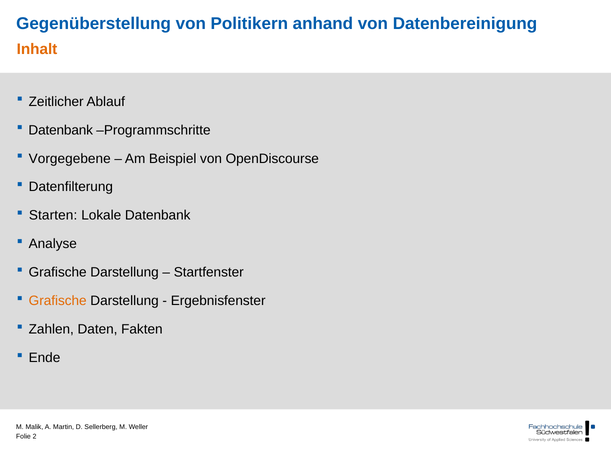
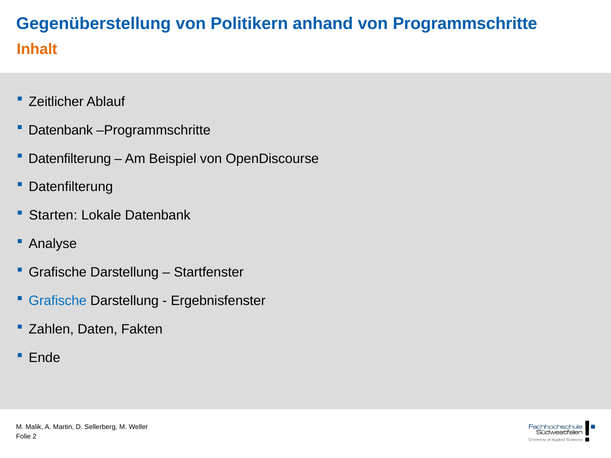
von Datenbereinigung: Datenbereinigung -> Programmschritte (465, 24)
Vorgegebene: Vorgegebene -> Datenfilterung (70, 159)
Grafische colour: orange -> blue (58, 301)
